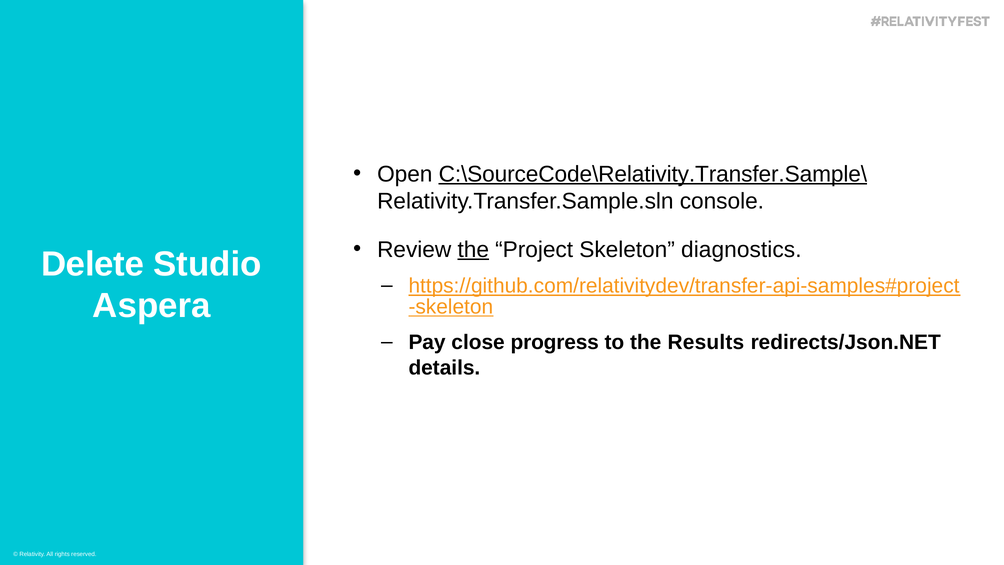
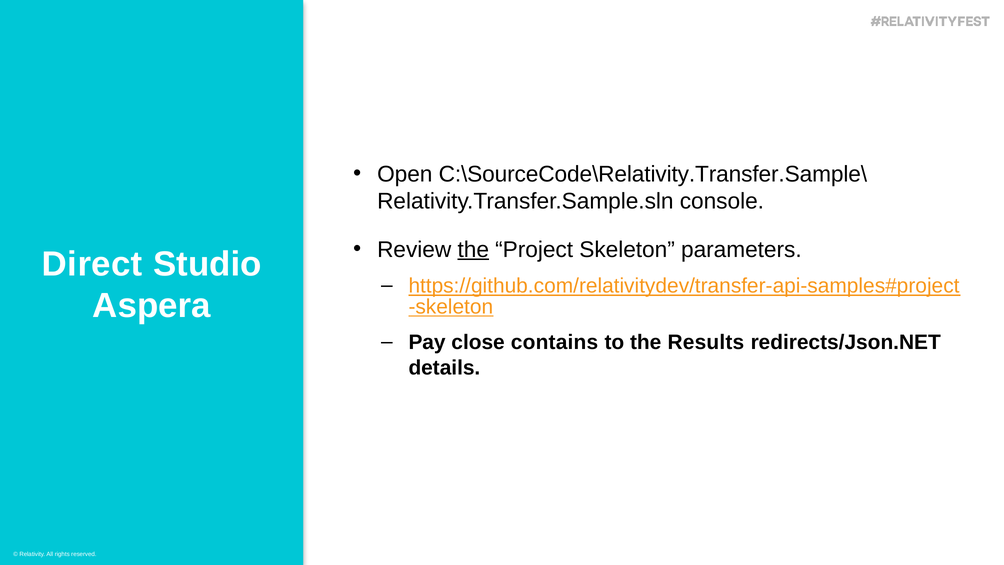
C:\SourceCode\Relativity.Transfer.Sample\ underline: present -> none (653, 174)
diagnostics: diagnostics -> parameters (741, 249)
Delete: Delete -> Direct (92, 264)
progress: progress -> contains (555, 342)
